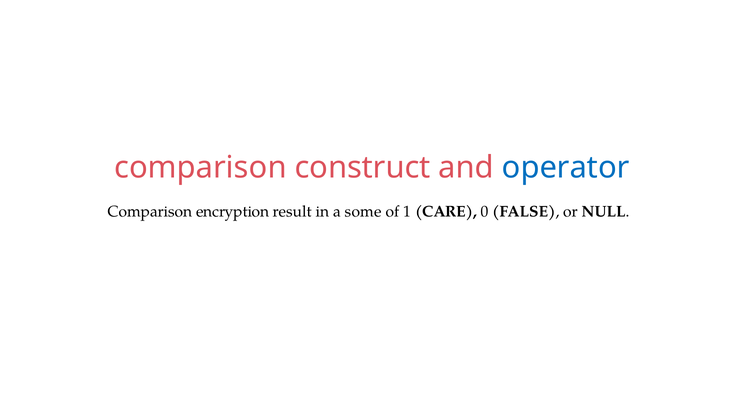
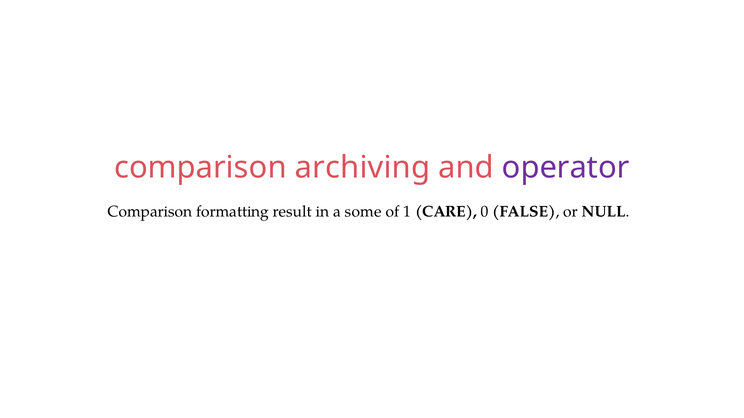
construct: construct -> archiving (362, 168)
operator colour: blue -> purple (566, 168)
encryption: encryption -> formatting (233, 212)
